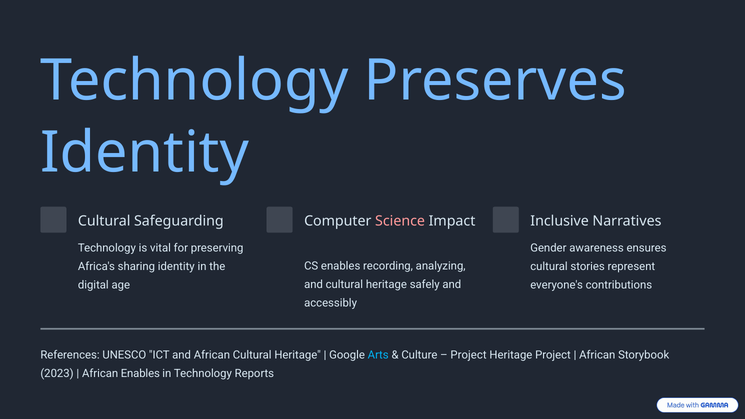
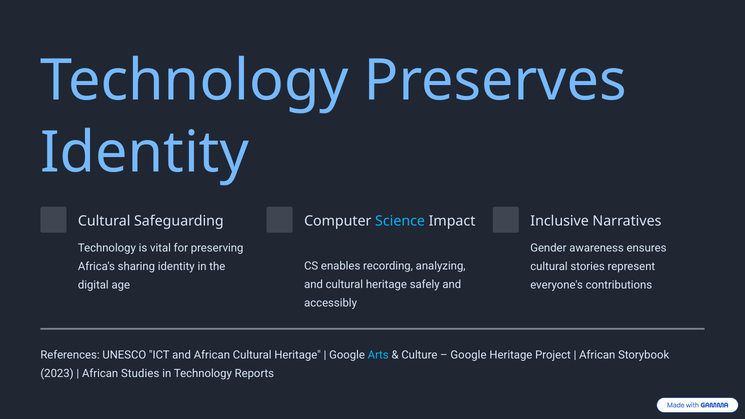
Science colour: pink -> light blue (400, 221)
Project: Project -> Google (469, 355)
African Enables: Enables -> Studies (140, 374)
